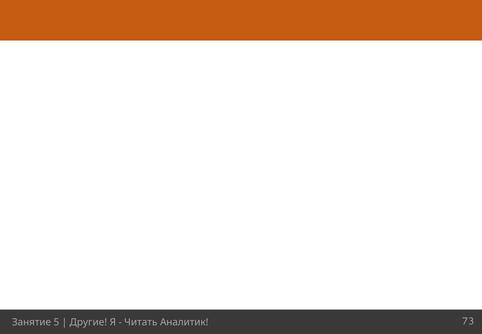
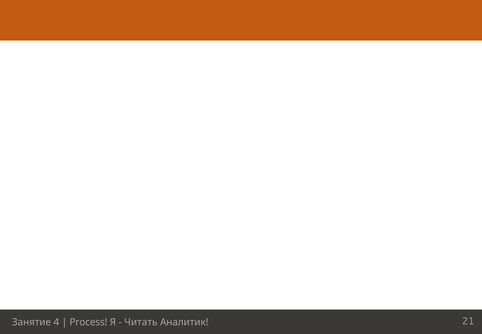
5: 5 -> 4 (56, 322)
Другие: Другие -> Process (88, 322)
73: 73 -> 21 (468, 321)
